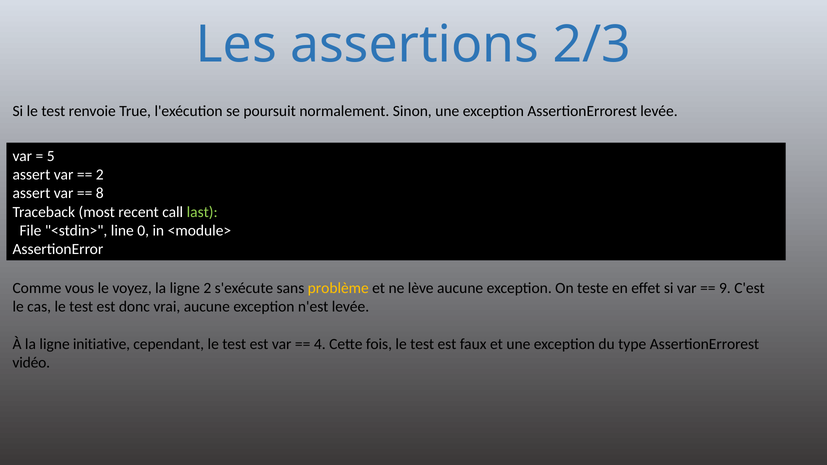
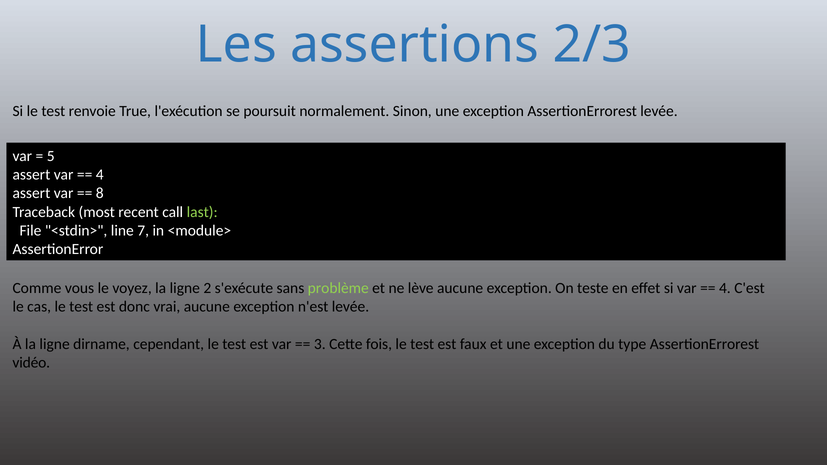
2: 2 -> 4 (100, 175)
0: 0 -> 7 (143, 231)
problème colour: yellow -> light green (338, 288)
9: 9 -> 4 (725, 288)
initiative: initiative -> dirname (101, 344)
4: 4 -> 3 (320, 344)
